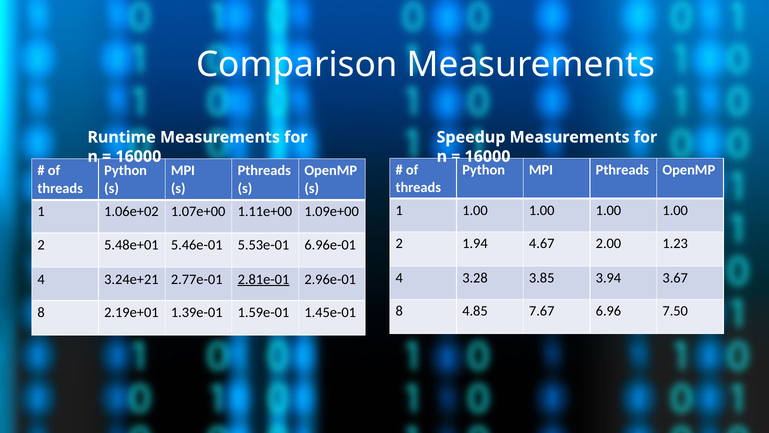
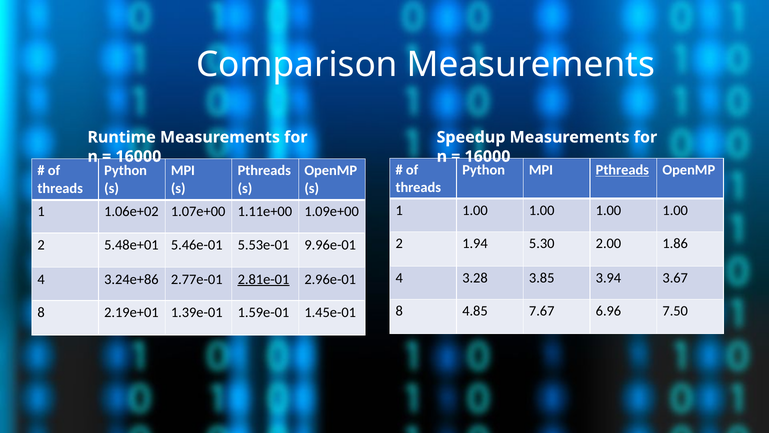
Pthreads underline: none -> present (622, 170)
4.67: 4.67 -> 5.30 (542, 243)
1.23: 1.23 -> 1.86 (675, 243)
6.96e-01: 6.96e-01 -> 9.96e-01 (330, 245)
3.24e+21: 3.24e+21 -> 3.24e+86 (131, 279)
